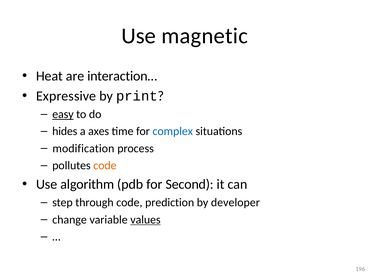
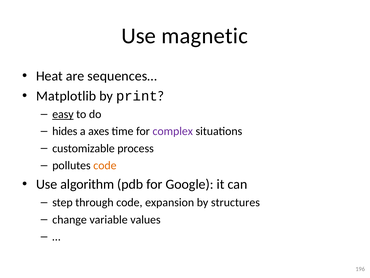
interaction…: interaction… -> sequences… (122, 76)
Expressive: Expressive -> Matplotlib (66, 96)
complex colour: blue -> purple (173, 131)
modification: modification -> customizable (83, 148)
Second: Second -> Google (190, 184)
prediction: prediction -> expansion (170, 202)
developer: developer -> structures (235, 202)
values underline: present -> none (145, 219)
